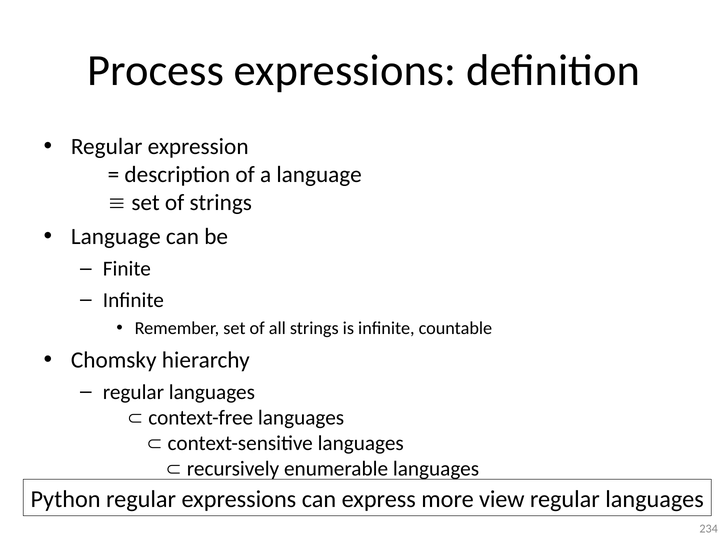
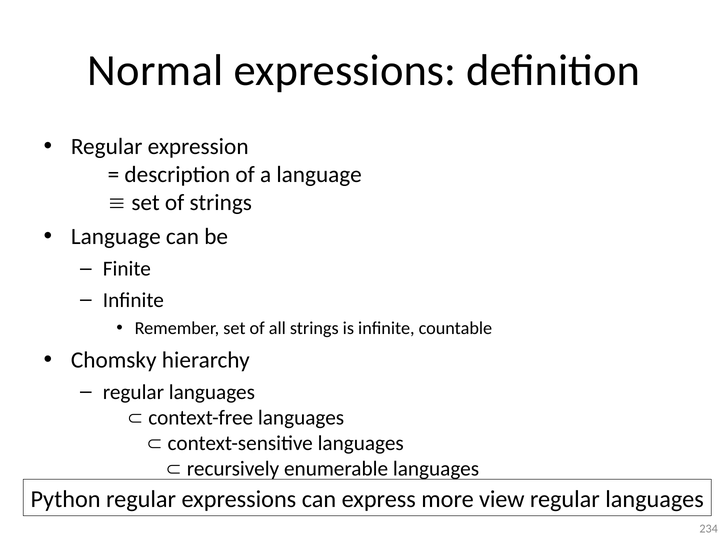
Process: Process -> Normal (155, 70)
